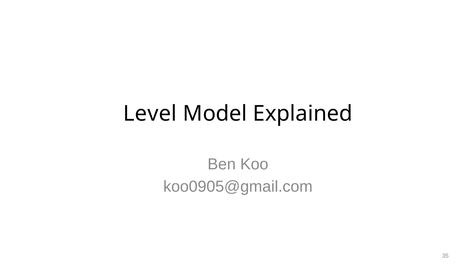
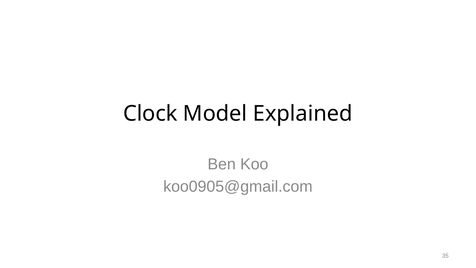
Level: Level -> Clock (150, 113)
